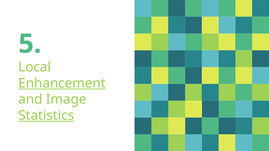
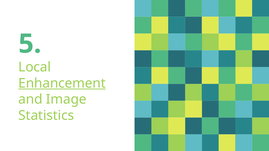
Statistics underline: present -> none (46, 116)
